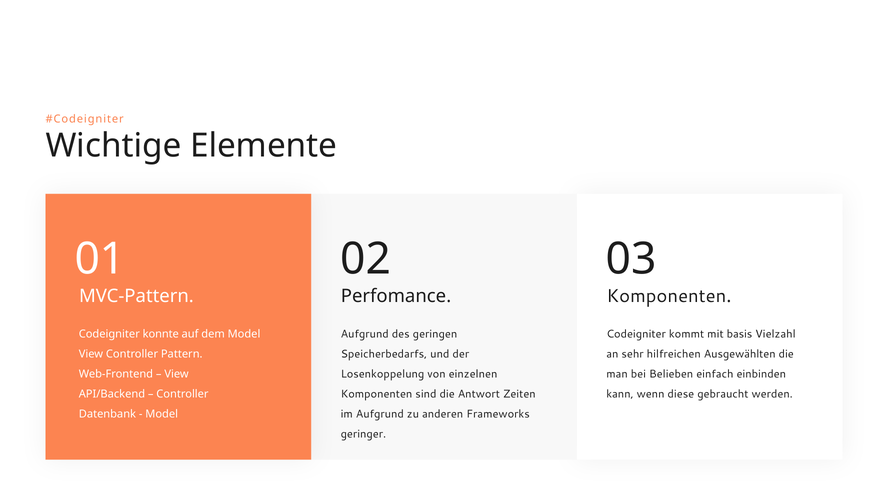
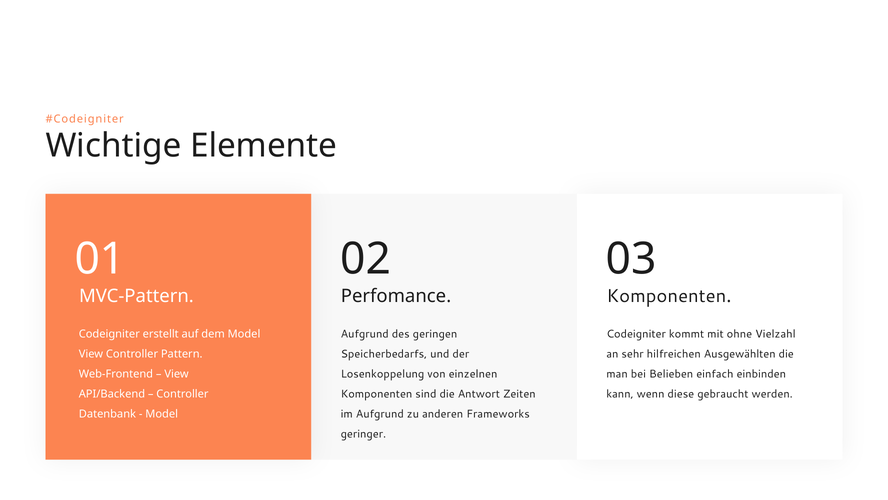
basis: basis -> ohne (739, 334)
konnte: konnte -> erstellt (161, 334)
